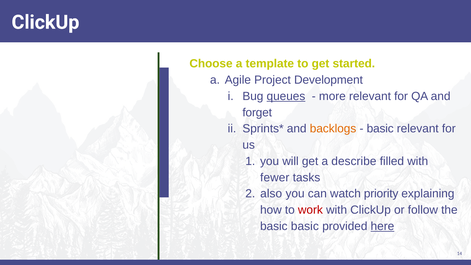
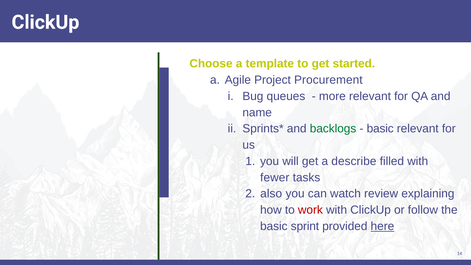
Development: Development -> Procurement (328, 80)
queues underline: present -> none (286, 96)
forget: forget -> name (257, 112)
backlogs colour: orange -> green (333, 129)
priority: priority -> review (381, 194)
basic basic: basic -> sprint (305, 226)
